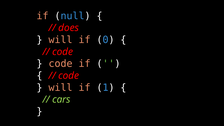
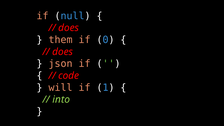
will: will -> them (61, 40)
code: code -> does (63, 52)
code: code -> json (61, 64)
cars: cars -> into (61, 100)
